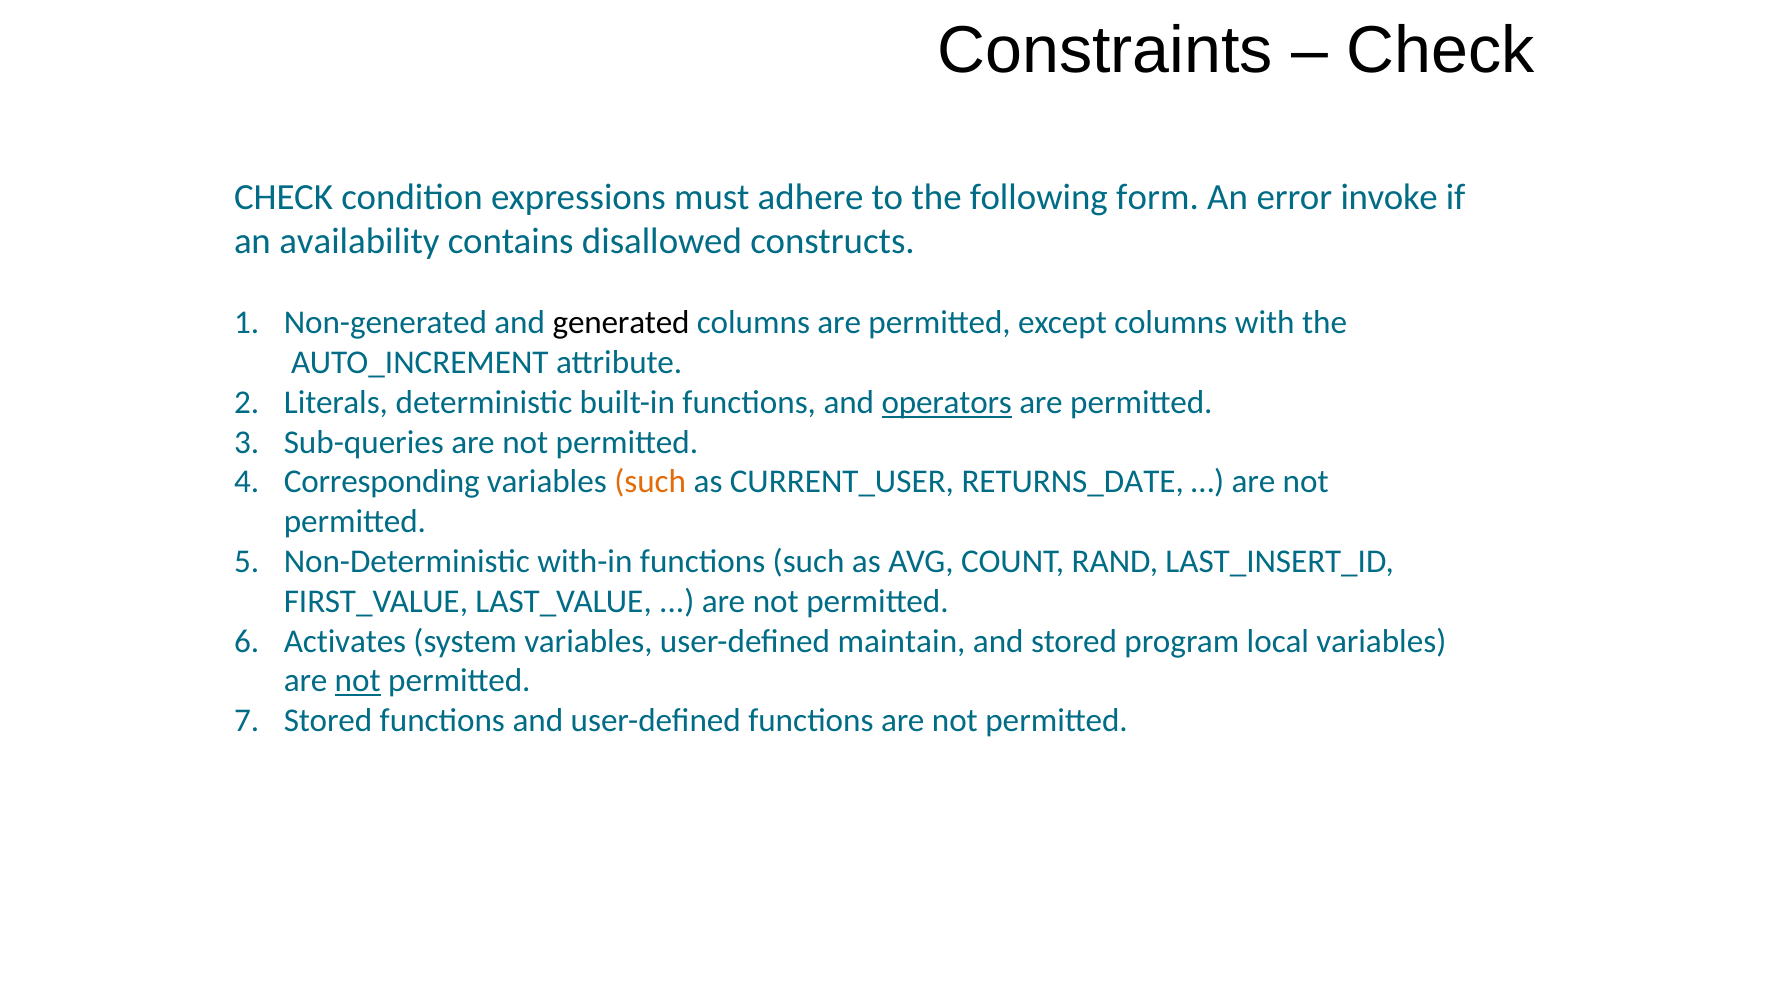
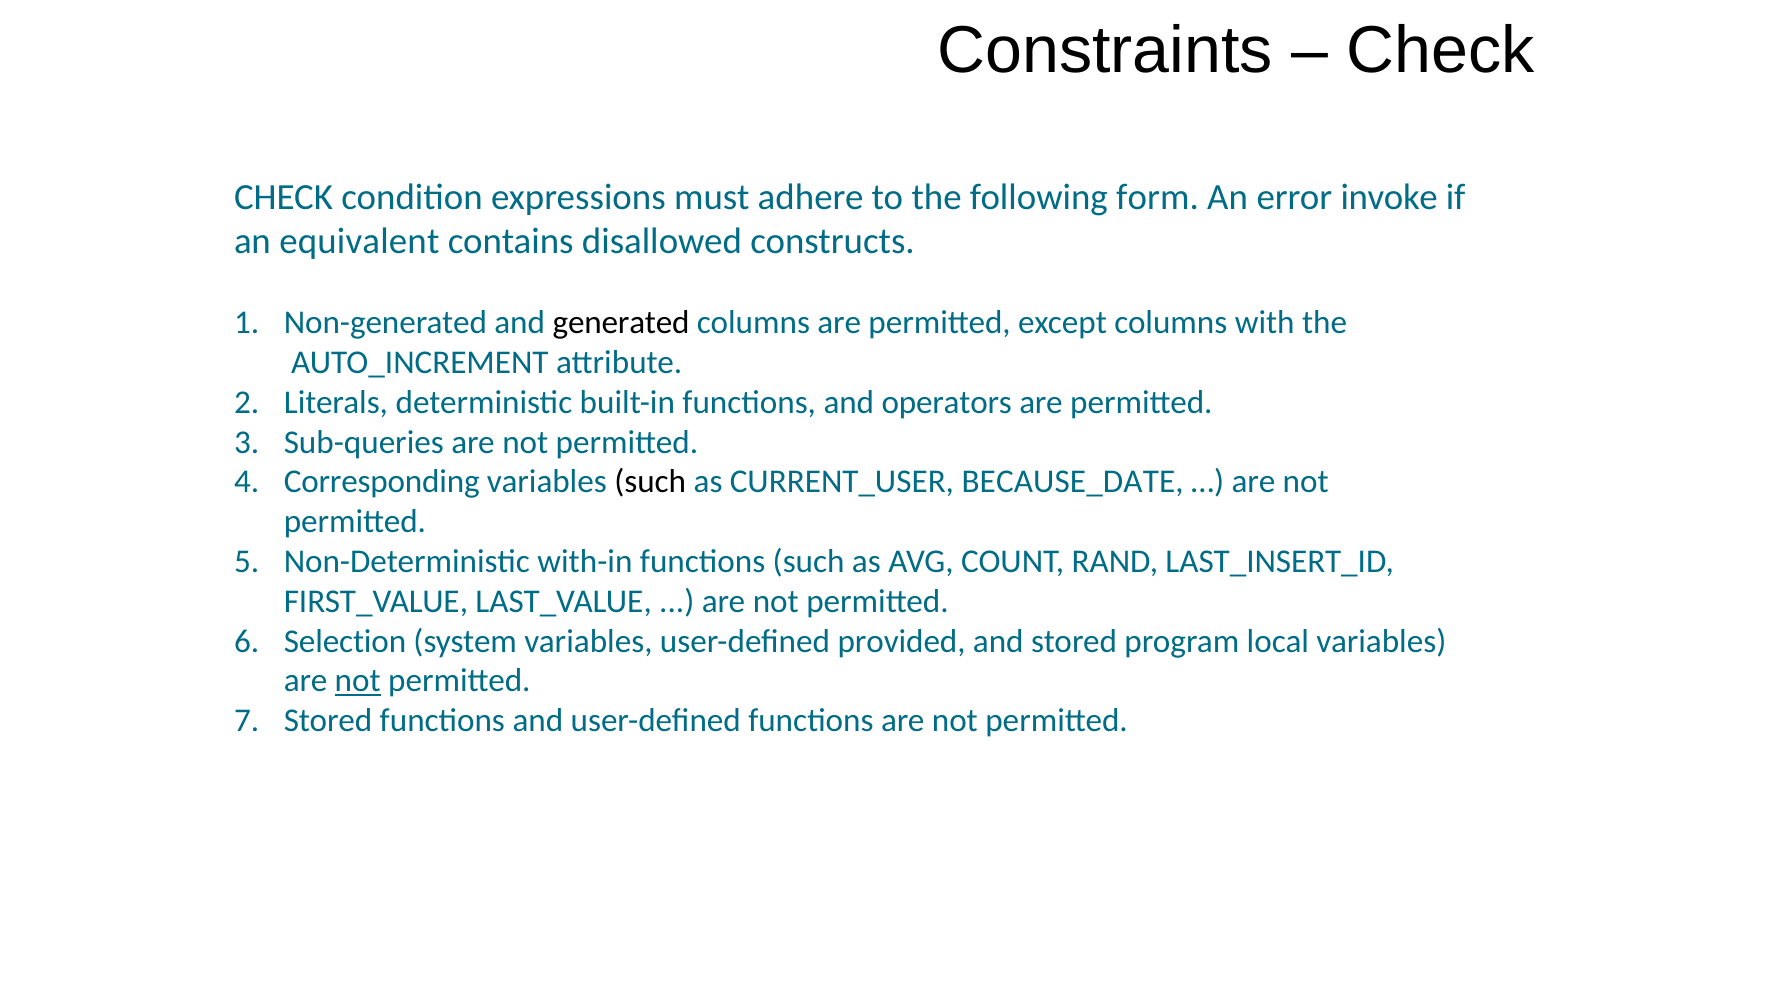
availability: availability -> equivalent (359, 241)
operators underline: present -> none (947, 402)
such colour: orange -> black (650, 482)
RETURNS_DATE: RETURNS_DATE -> BECAUSE_DATE (1073, 482)
Activates: Activates -> Selection (345, 641)
maintain: maintain -> provided (902, 641)
